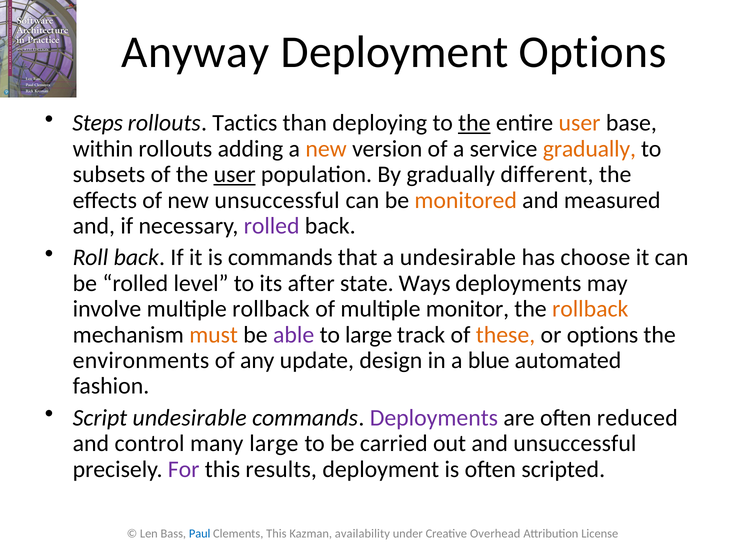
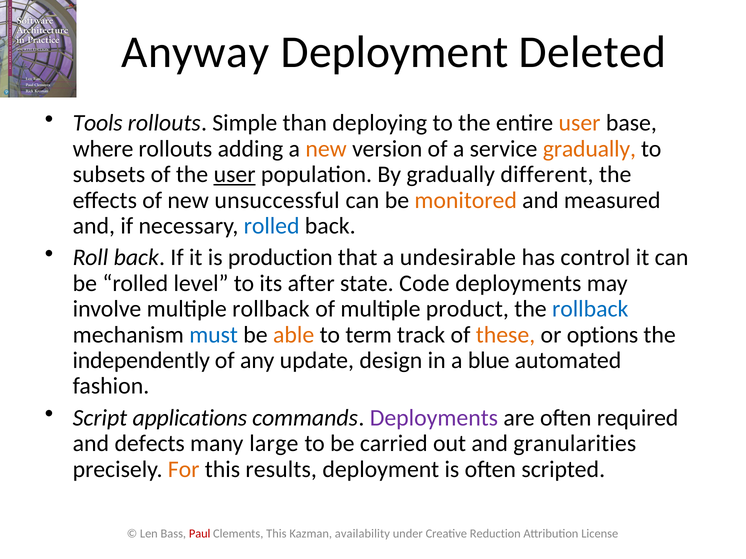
Deployment Options: Options -> Deleted (593, 52)
Steps: Steps -> Tools (98, 123)
Tactics: Tactics -> Simple (245, 123)
the underline: present -> none (474, 123)
within: within -> where (103, 149)
rolled colour: purple -> blue (272, 226)
is commands: commands -> production (280, 258)
choose: choose -> control (595, 258)
Ways: Ways -> Code (424, 284)
monitor: monitor -> product (467, 309)
rollback colour: orange -> blue (590, 309)
must colour: orange -> blue (214, 335)
able colour: purple -> orange (294, 335)
to large: large -> term (369, 335)
environments: environments -> independently (141, 361)
Script undesirable: undesirable -> applications (190, 418)
reduced: reduced -> required (638, 418)
control: control -> defects (150, 444)
and unsuccessful: unsuccessful -> granularities (575, 444)
For colour: purple -> orange (184, 470)
Paul colour: blue -> red (200, 534)
Overhead: Overhead -> Reduction (495, 534)
